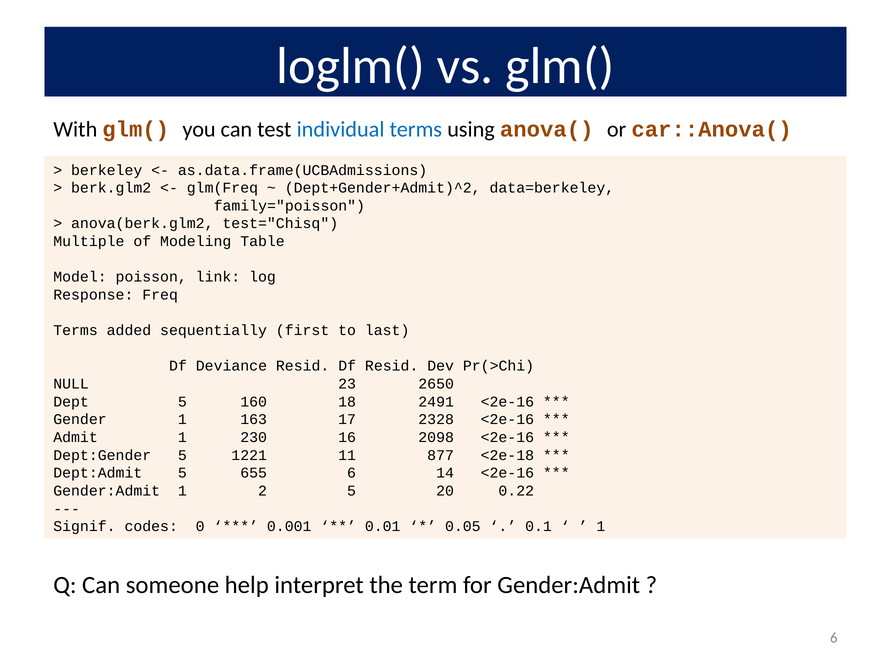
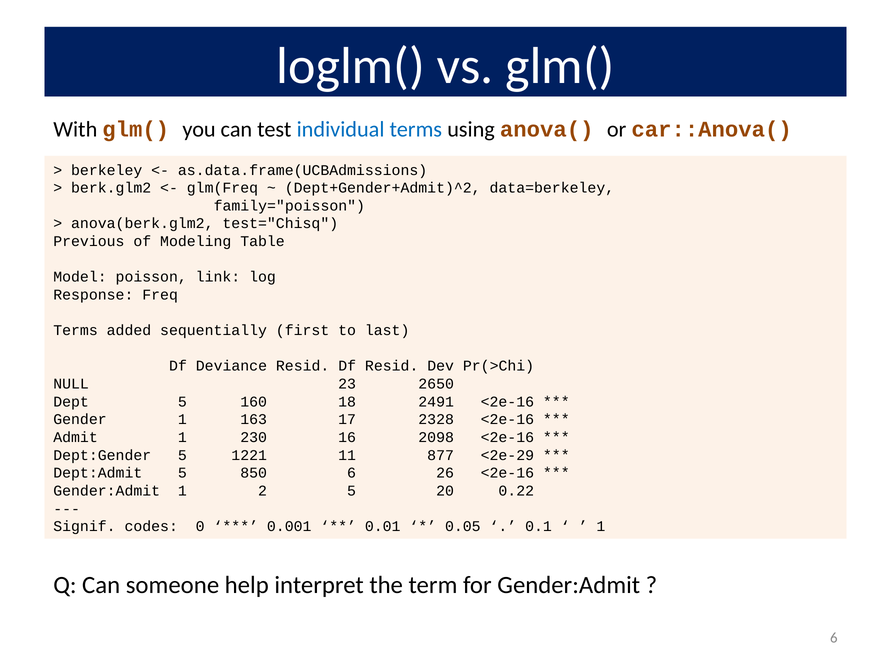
Multiple: Multiple -> Previous (89, 241)
<2e-18: <2e-18 -> <2e-29 (507, 455)
655: 655 -> 850 (254, 473)
14: 14 -> 26 (445, 473)
